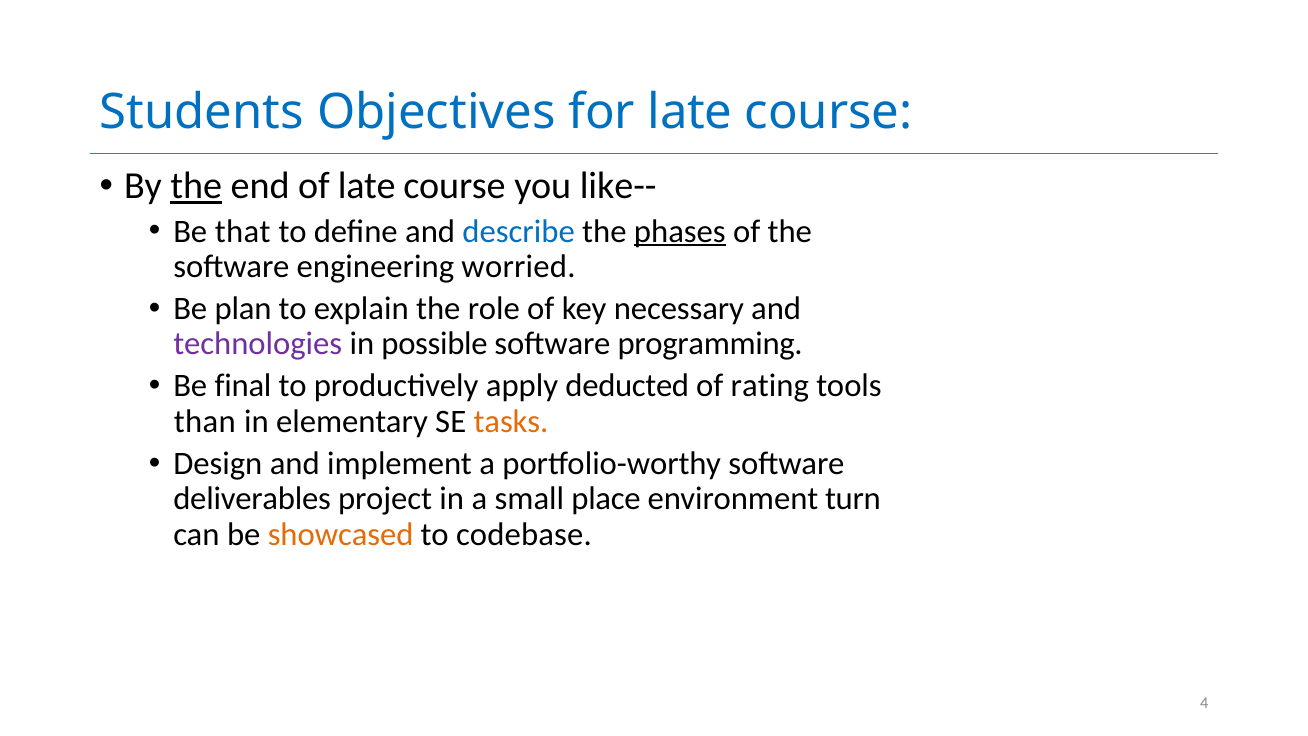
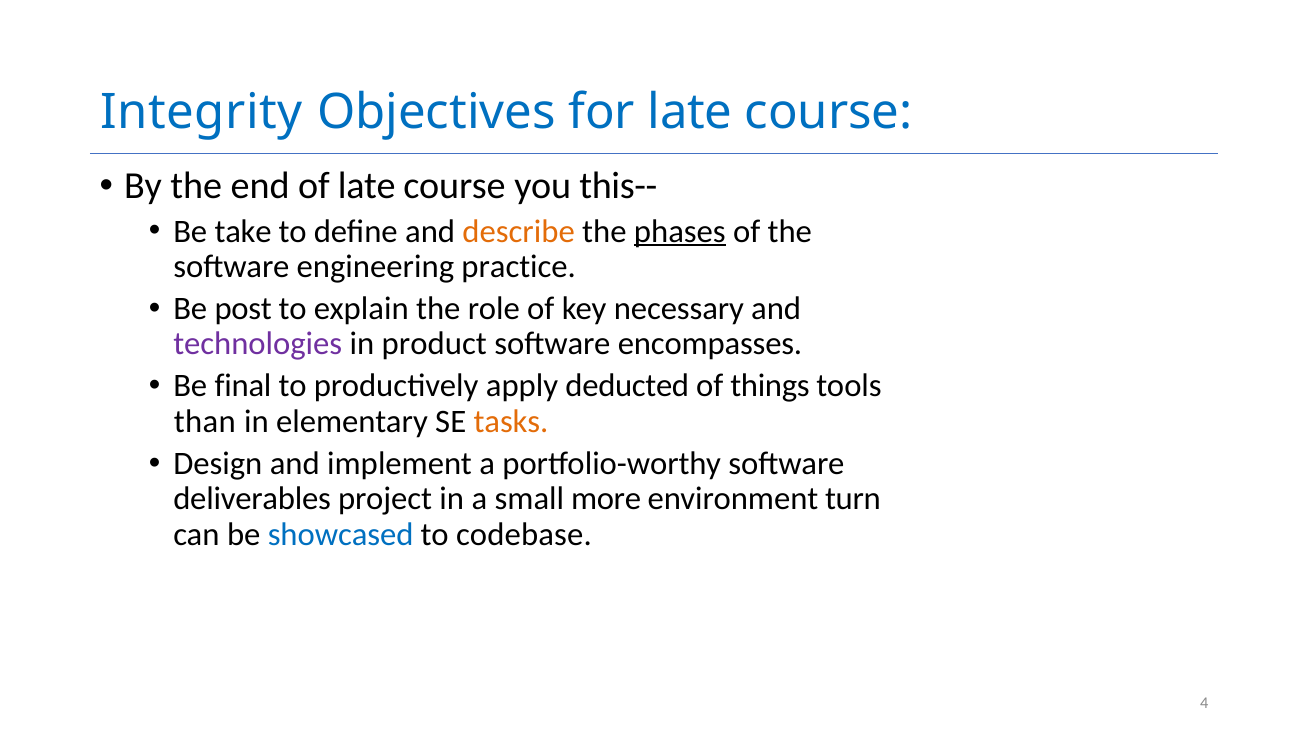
Students: Students -> Integrity (202, 112)
the underline: present -> none (196, 186)
like--: like-- -> this-- (618, 186)
that: that -> take (243, 231)
describe colour: blue -> orange (519, 231)
worried: worried -> practice (519, 267)
plan: plan -> post (243, 309)
possible: possible -> product (434, 344)
programming: programming -> encompasses (710, 344)
rating: rating -> things (770, 386)
place: place -> more (606, 499)
showcased colour: orange -> blue (341, 534)
